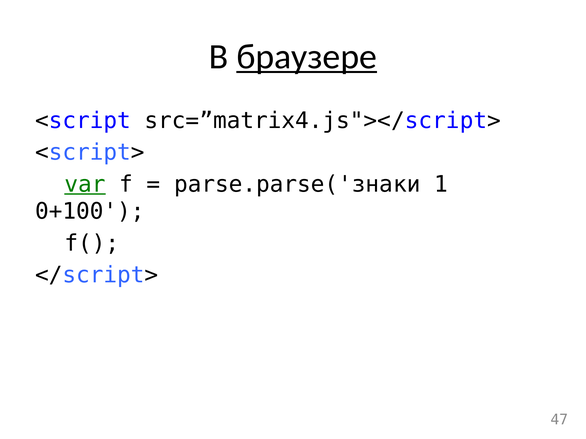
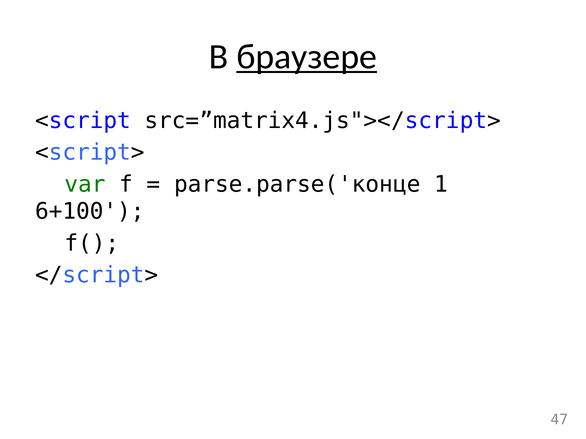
var underline: present -> none (85, 184)
parse.parse('знаки: parse.parse('знаки -> parse.parse('конце (297, 184)
0+100: 0+100 -> 6+100 (90, 212)
